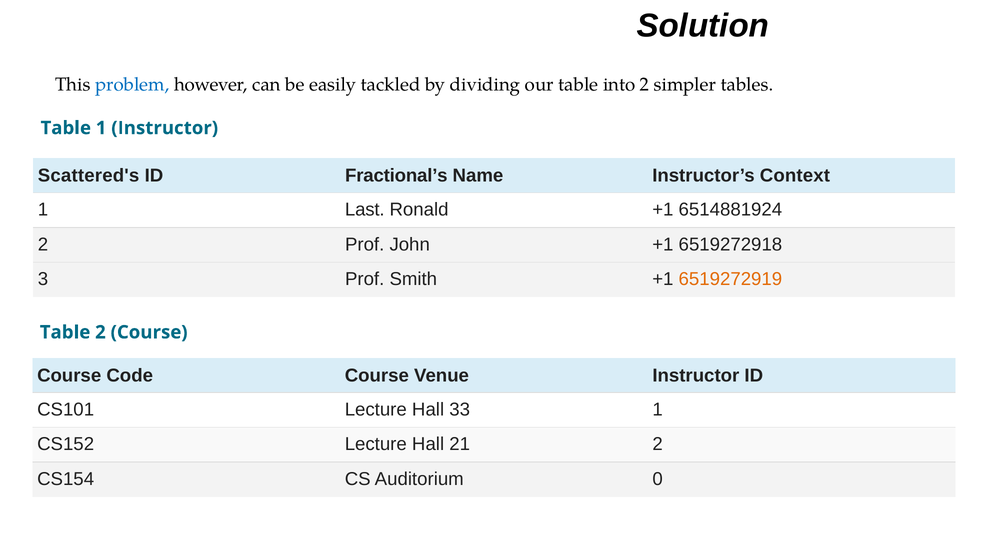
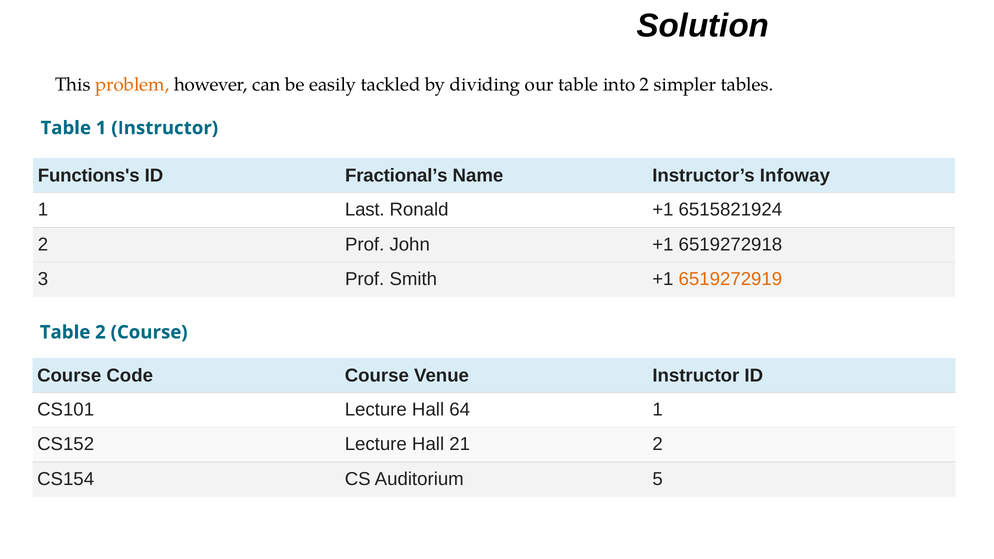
problem colour: blue -> orange (132, 84)
Scattered's: Scattered's -> Functions's (89, 176)
Context: Context -> Infoway (795, 176)
6514881924: 6514881924 -> 6515821924 (730, 210)
33: 33 -> 64 (460, 410)
0: 0 -> 5 (658, 479)
